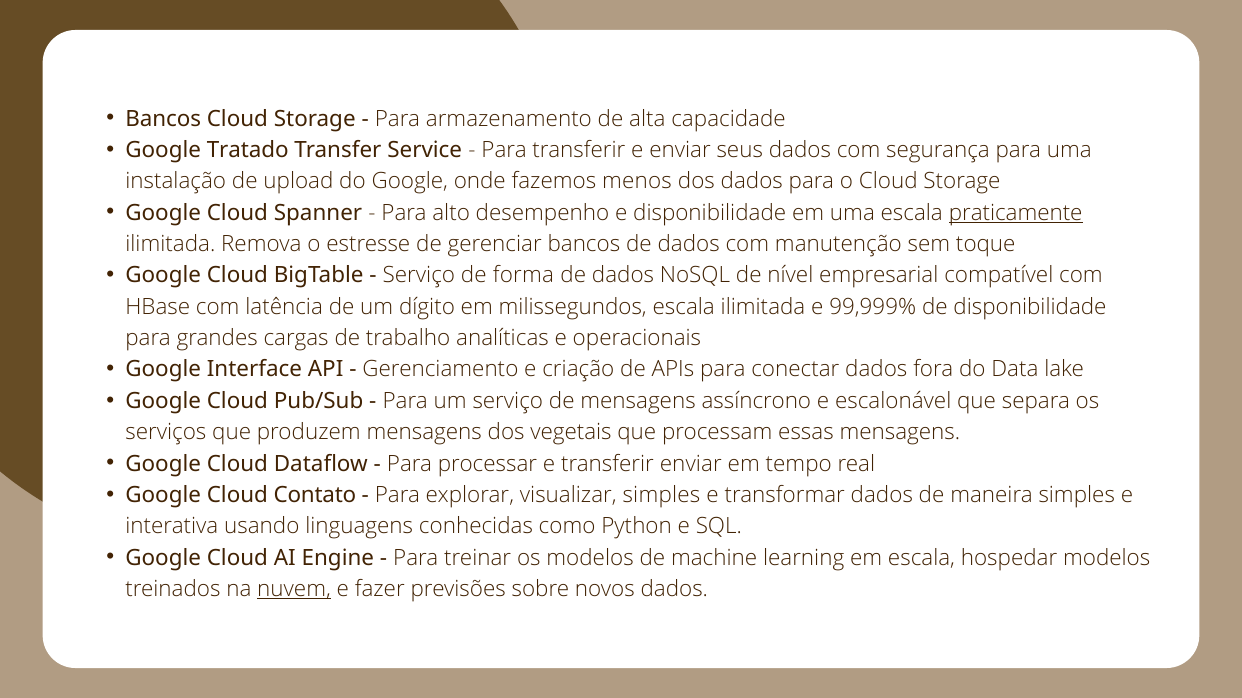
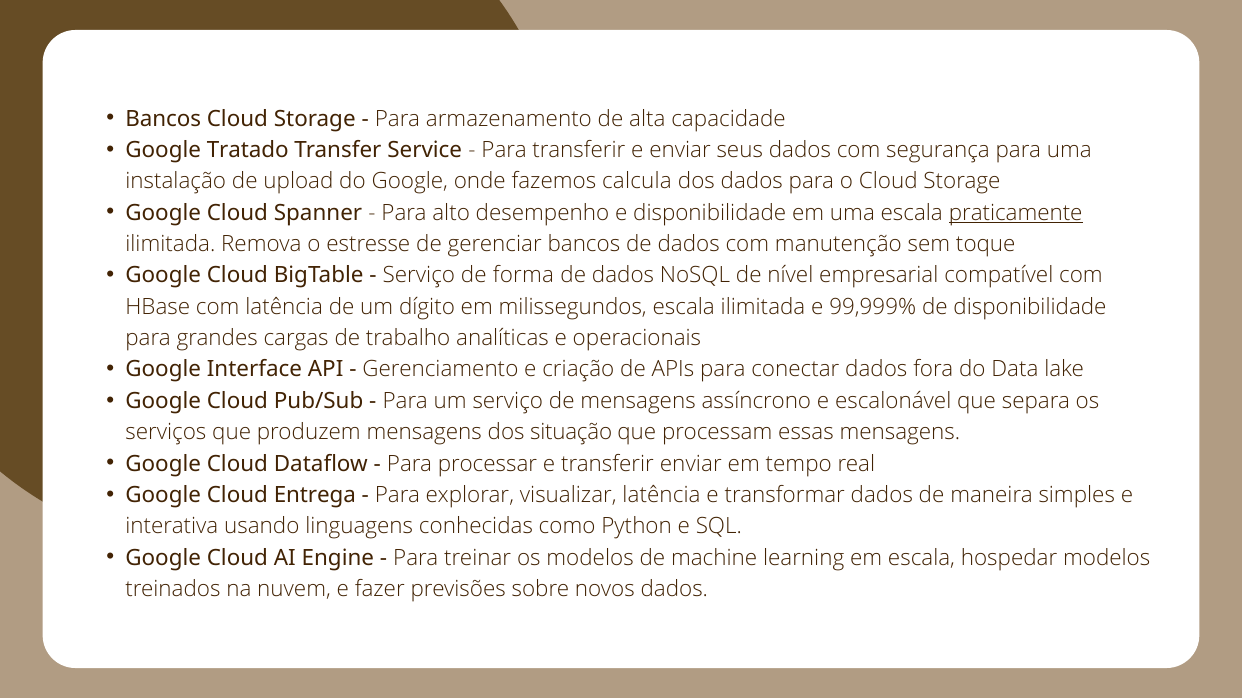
menos: menos -> calcula (637, 182)
vegetais: vegetais -> situação (571, 433)
Contato: Contato -> Entrega (315, 495)
visualizar simples: simples -> latência (661, 495)
nuvem underline: present -> none (294, 590)
